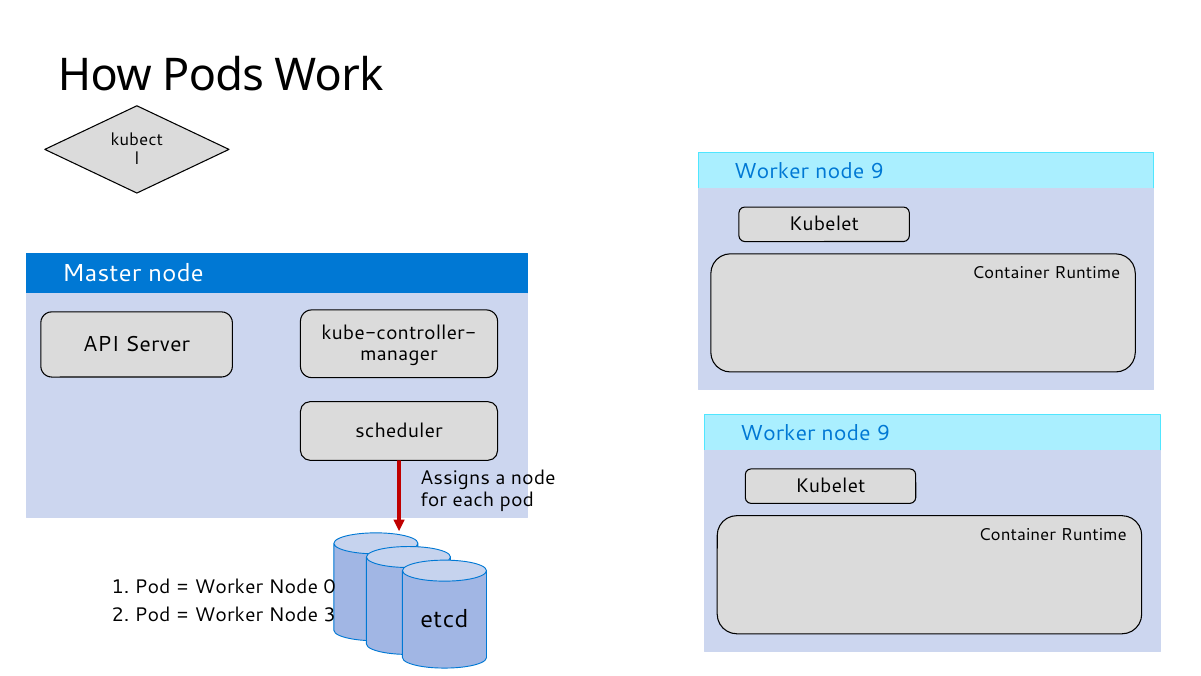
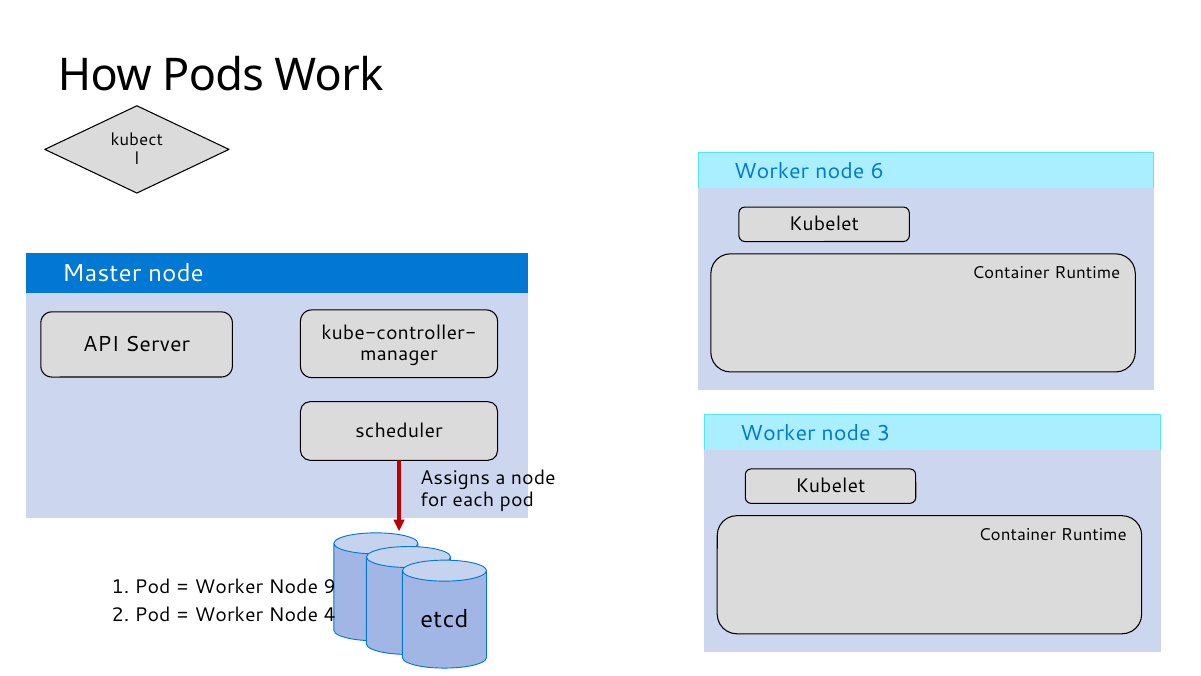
9: 9 -> 6 (877, 171)
9: 9 -> 3 (884, 433)
0: 0 -> 9 (330, 586)
3: 3 -> 4 (330, 615)
